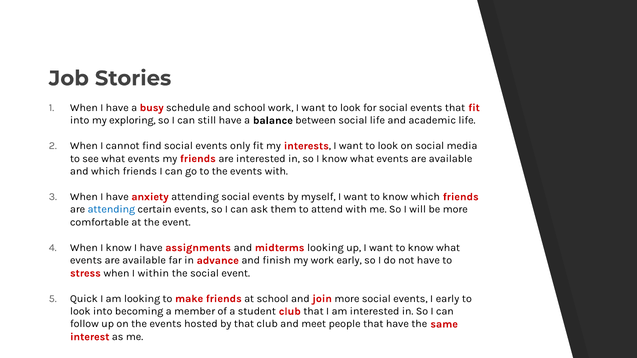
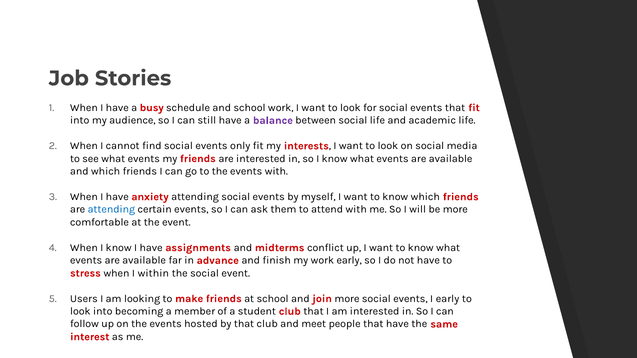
exploring: exploring -> audience (132, 120)
balance colour: black -> purple (273, 120)
midterms looking: looking -> conflict (325, 248)
Quick: Quick -> Users (84, 299)
